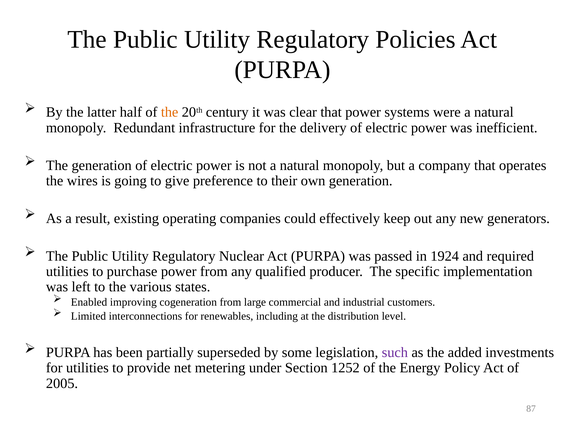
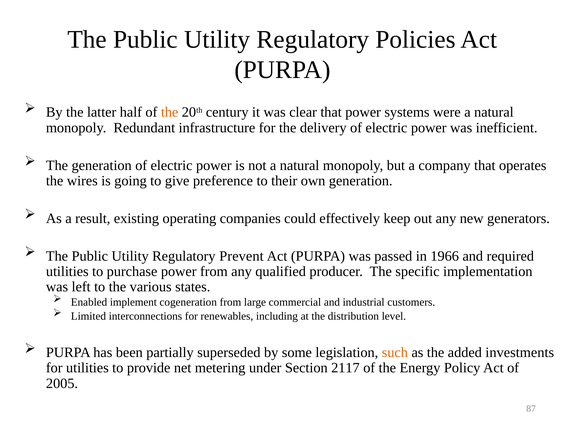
Nuclear: Nuclear -> Prevent (241, 256)
1924: 1924 -> 1966 (445, 256)
improving: improving -> implement (133, 302)
such colour: purple -> orange (395, 352)
1252: 1252 -> 2117 (345, 367)
